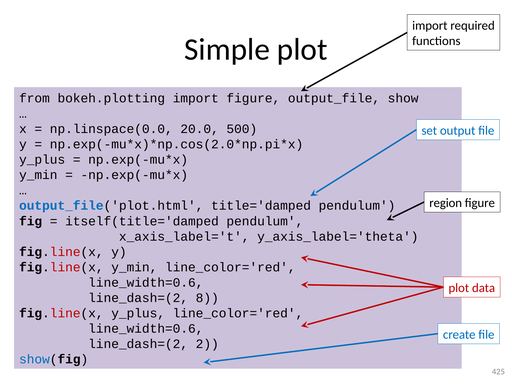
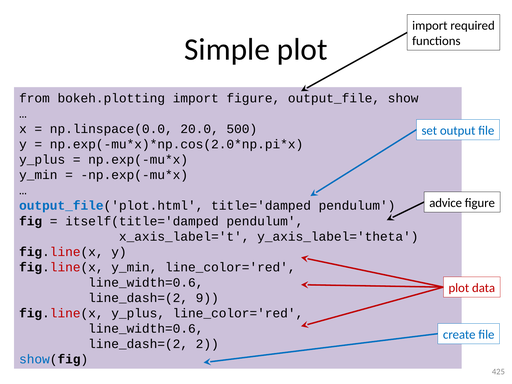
region: region -> advice (446, 203)
8: 8 -> 9 (207, 298)
